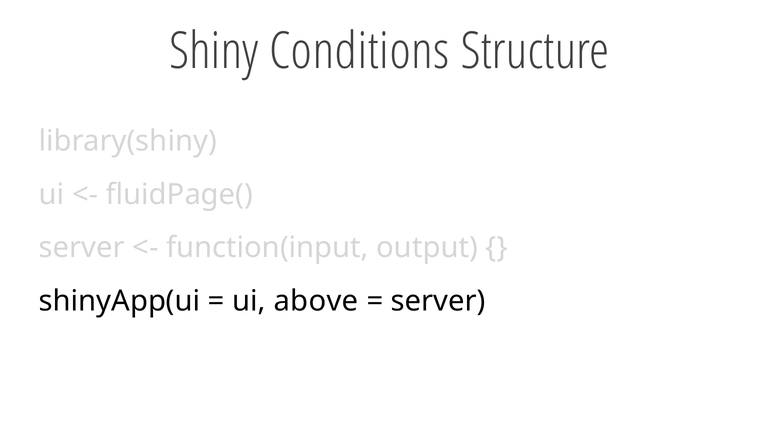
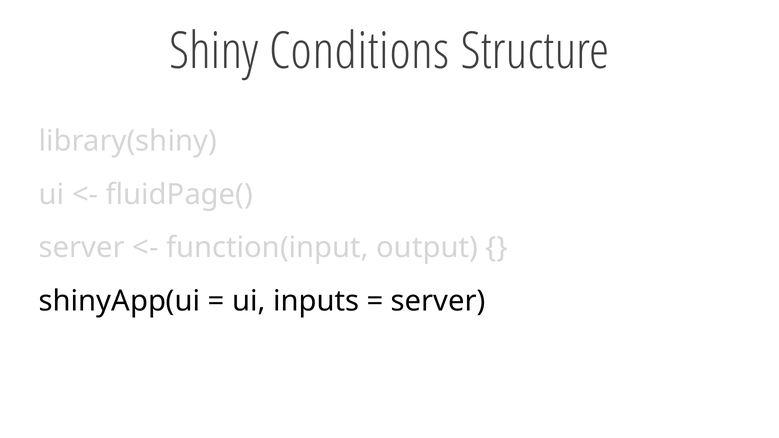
above: above -> inputs (316, 301)
